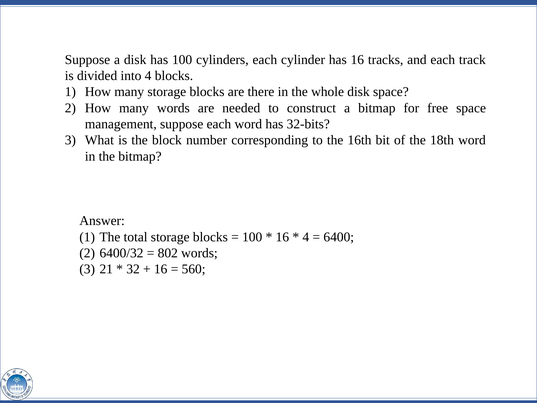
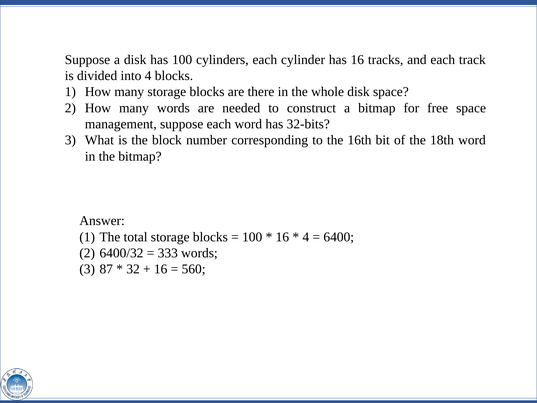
802: 802 -> 333 (168, 253)
21: 21 -> 87 (106, 269)
